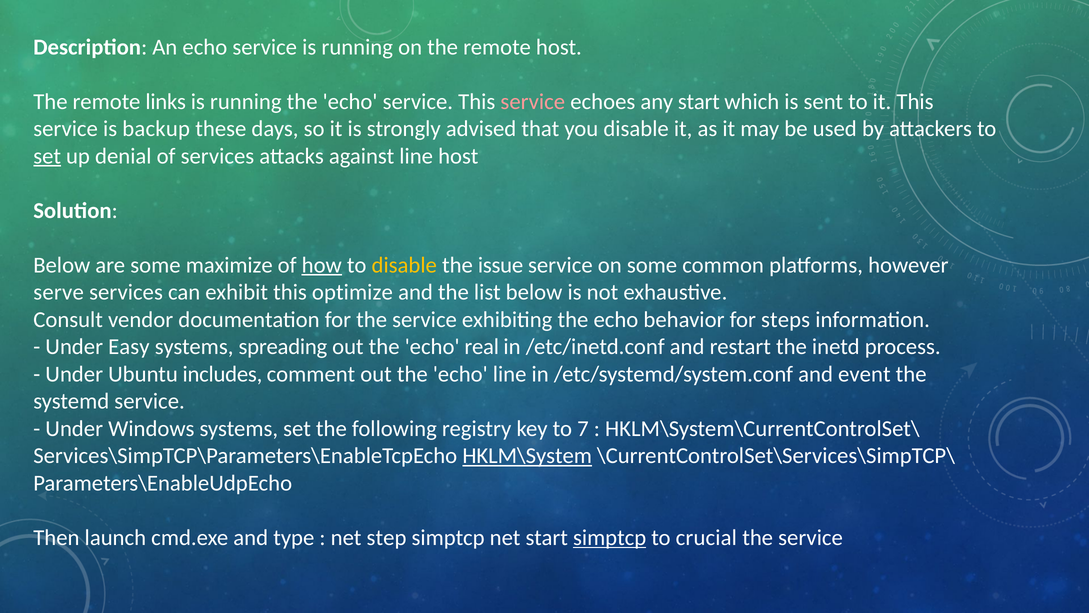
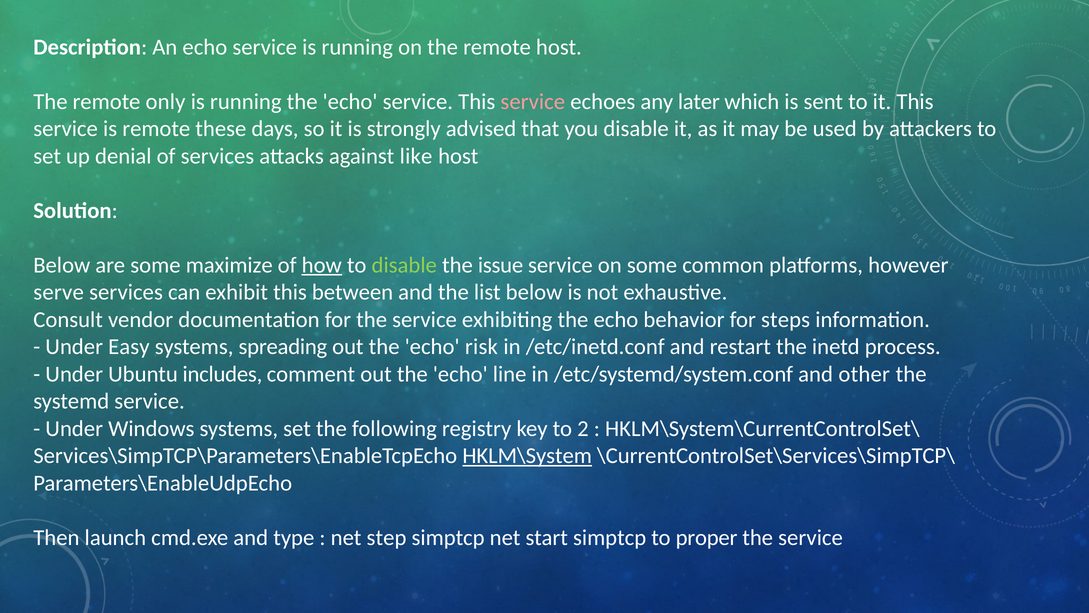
links: links -> only (165, 102)
any start: start -> later (699, 102)
is backup: backup -> remote (156, 129)
set underline: present -> none (47, 156)
against line: line -> like (416, 156)
disable colour: yellow -> light green (404, 265)
optimize: optimize -> between (352, 292)
real: real -> risk (481, 347)
event: event -> other (864, 374)
7: 7 -> 2 (583, 428)
simptcp underline: present -> none (610, 537)
crucial: crucial -> proper (707, 537)
